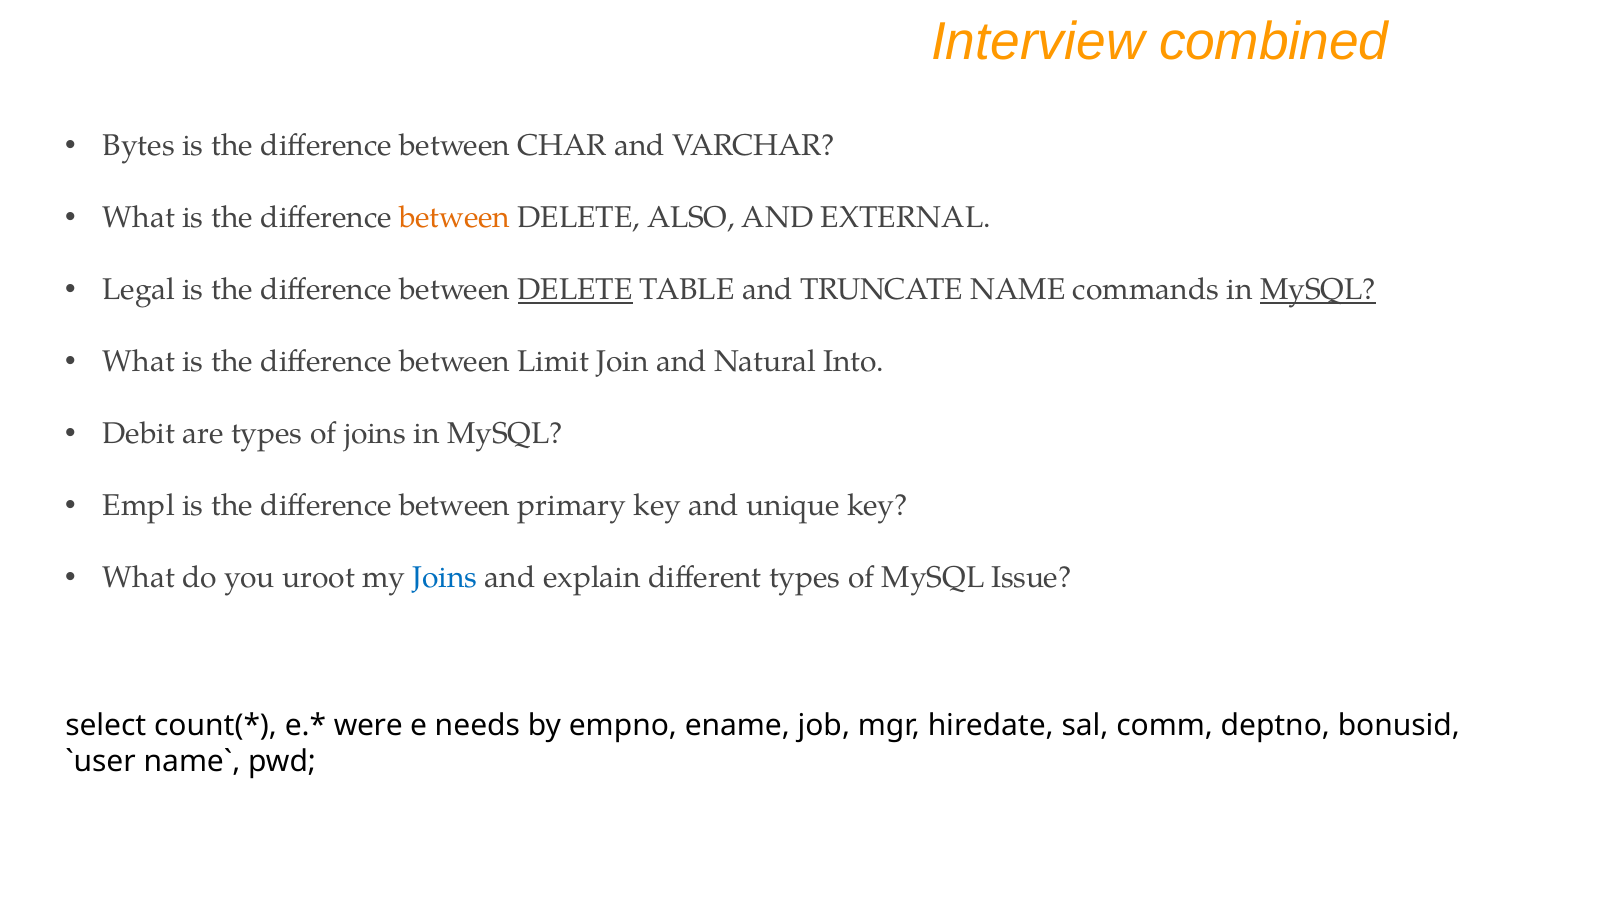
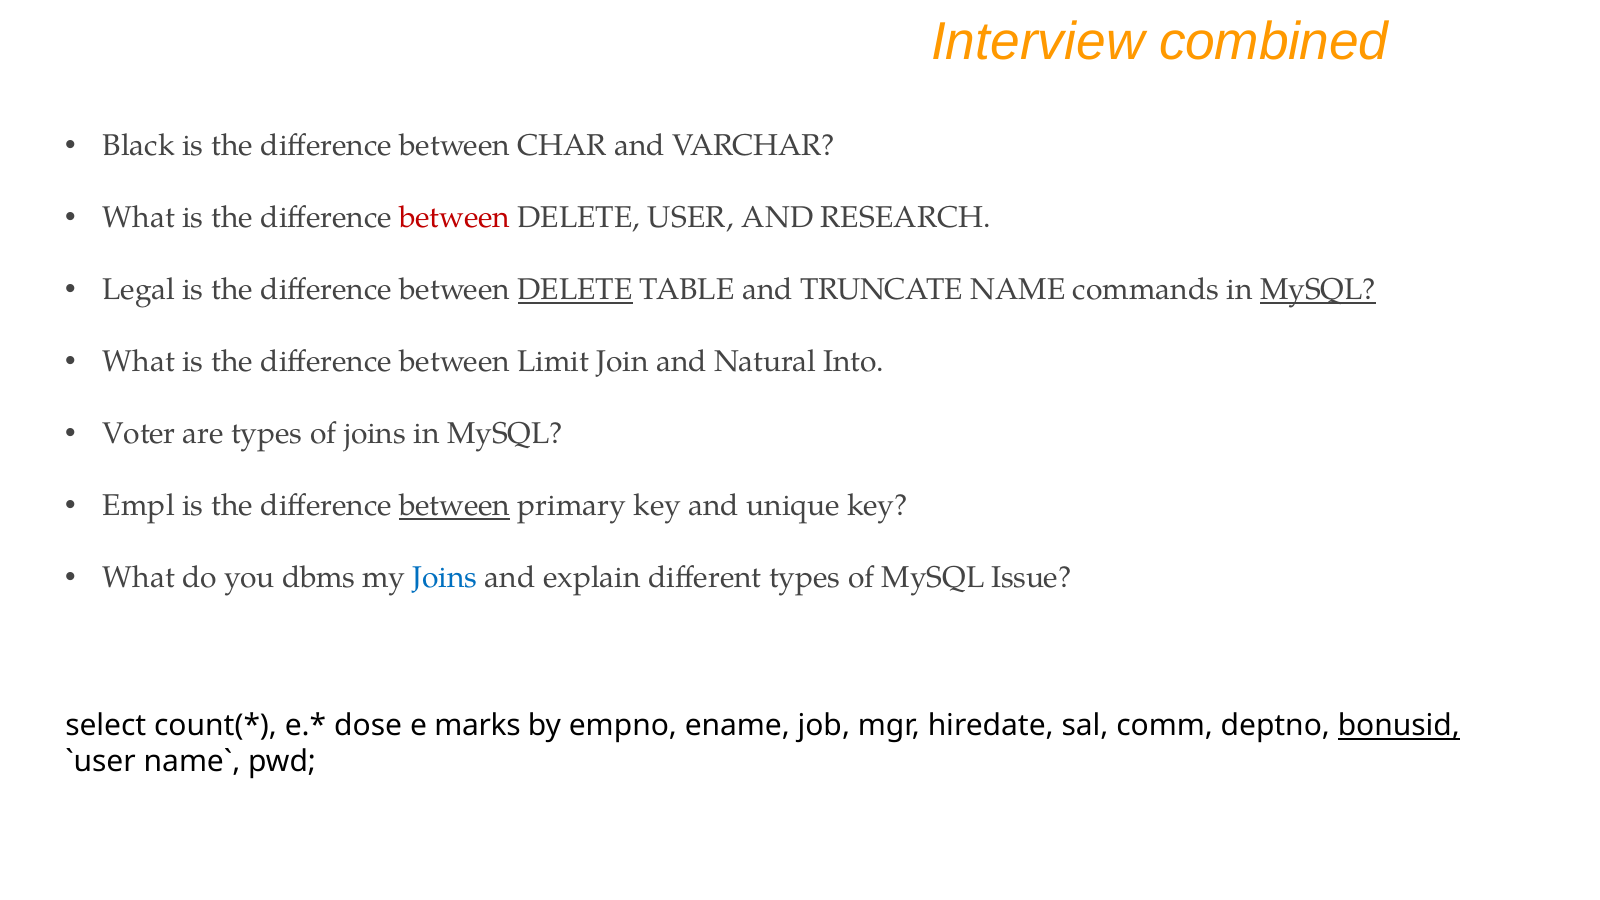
Bytes: Bytes -> Black (139, 146)
between colour: orange -> red (455, 218)
ALSO: ALSO -> USER (691, 218)
EXTERNAL: EXTERNAL -> RESEARCH (906, 218)
Debit: Debit -> Voter (139, 434)
between underline: none -> present (455, 506)
uroot: uroot -> dbms (319, 578)
were: were -> dose (368, 726)
needs: needs -> marks (478, 726)
bonusid underline: none -> present (1399, 726)
